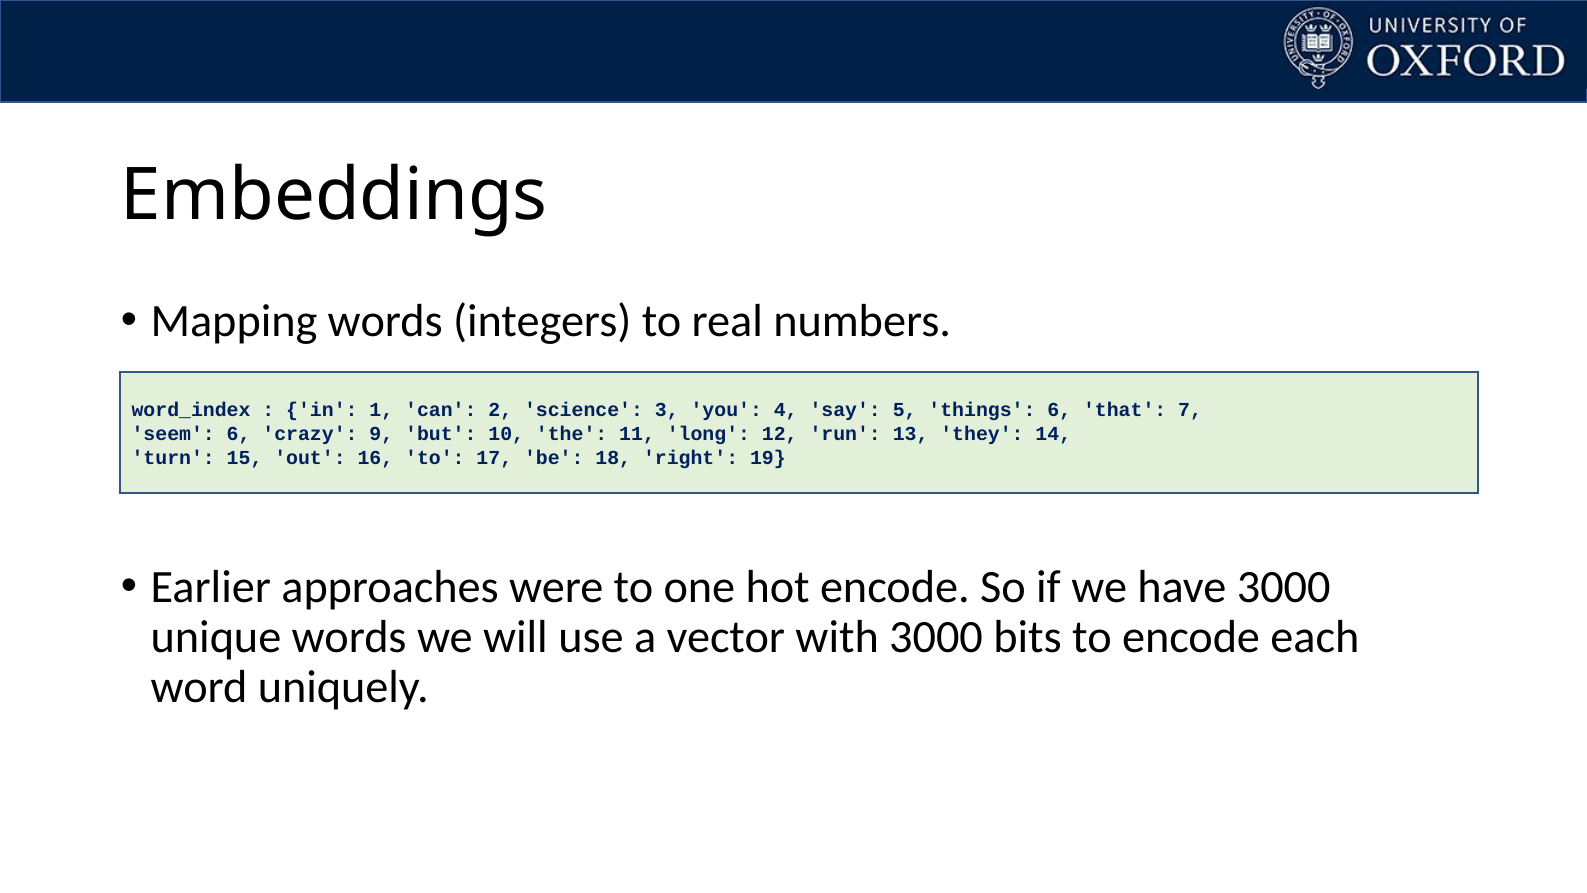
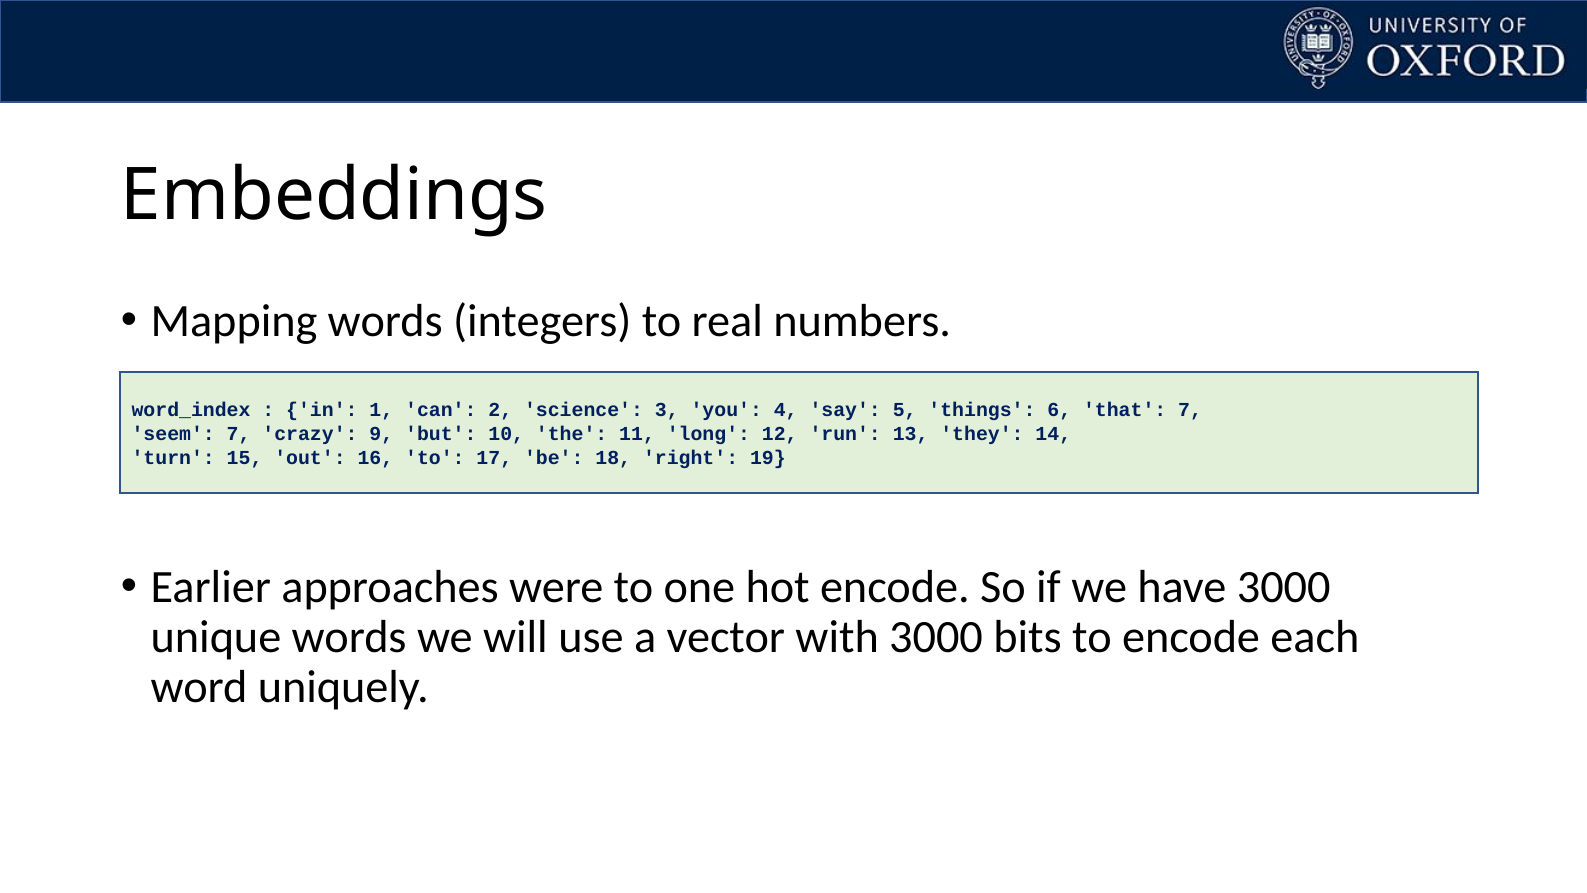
seem 6: 6 -> 7 (239, 434)
